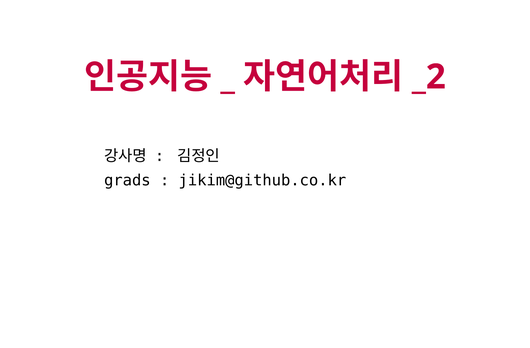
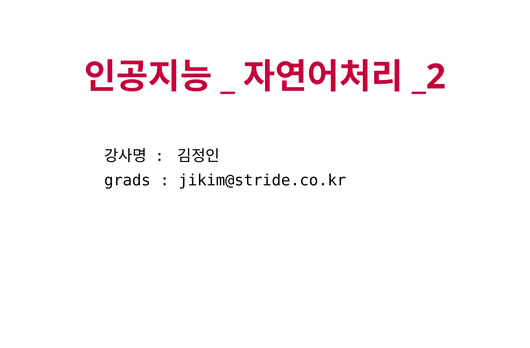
jikim@github.co.kr: jikim@github.co.kr -> jikim@stride.co.kr (262, 180)
